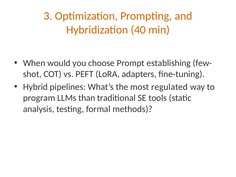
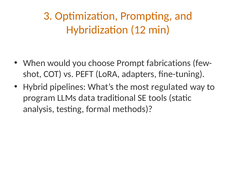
40: 40 -> 12 (138, 30)
establishing: establishing -> fabrications (169, 63)
than: than -> data (87, 98)
